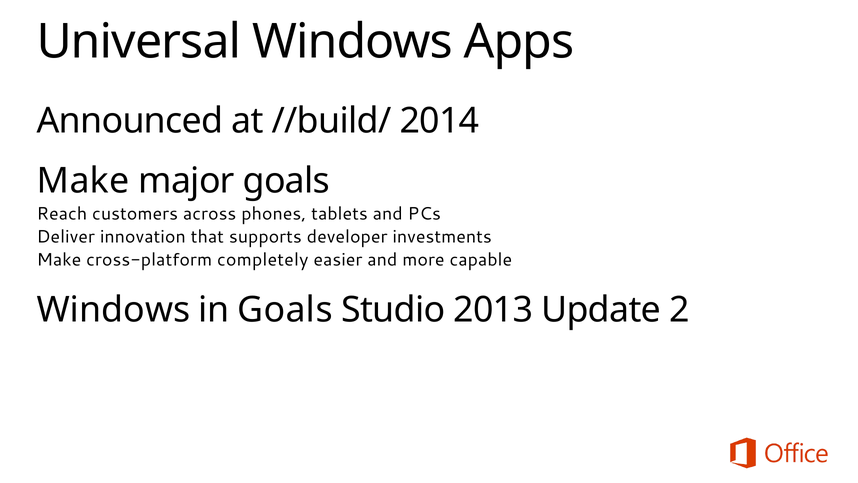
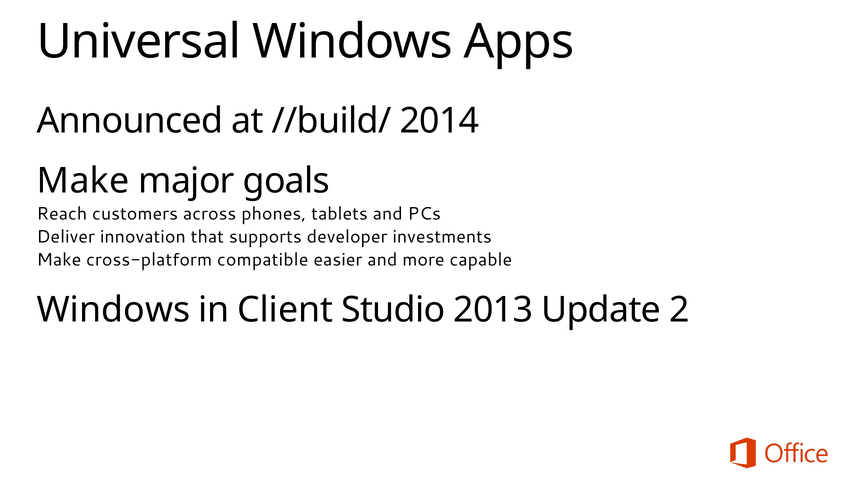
completely: completely -> compatible (263, 260)
in Goals: Goals -> Client (285, 310)
